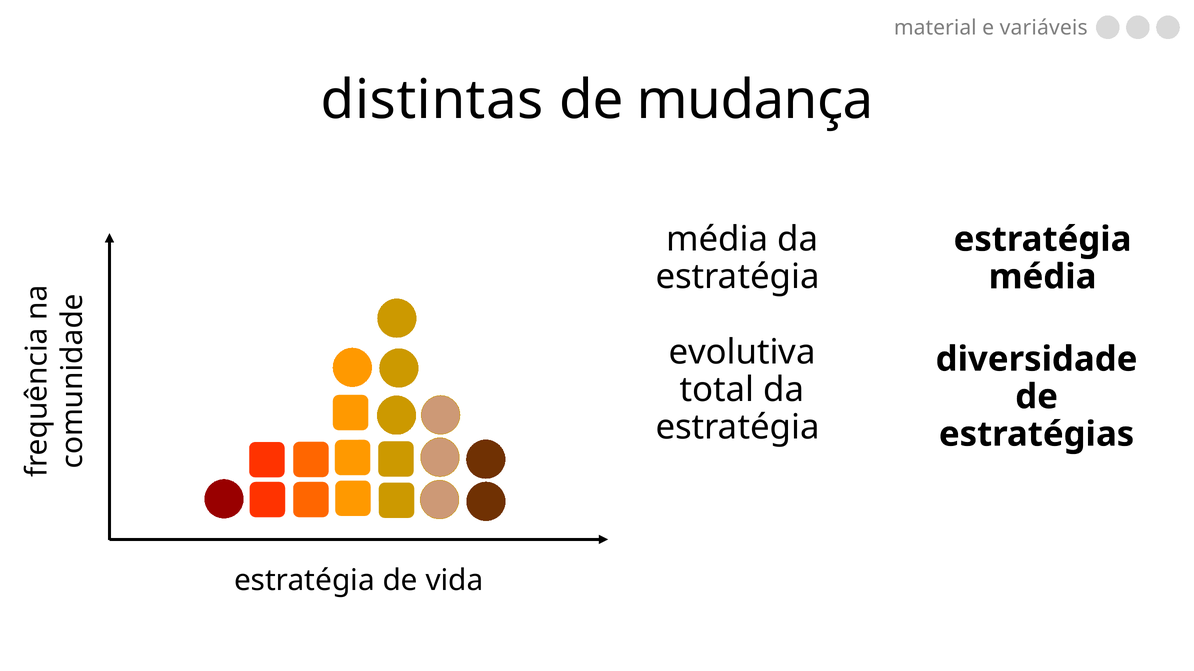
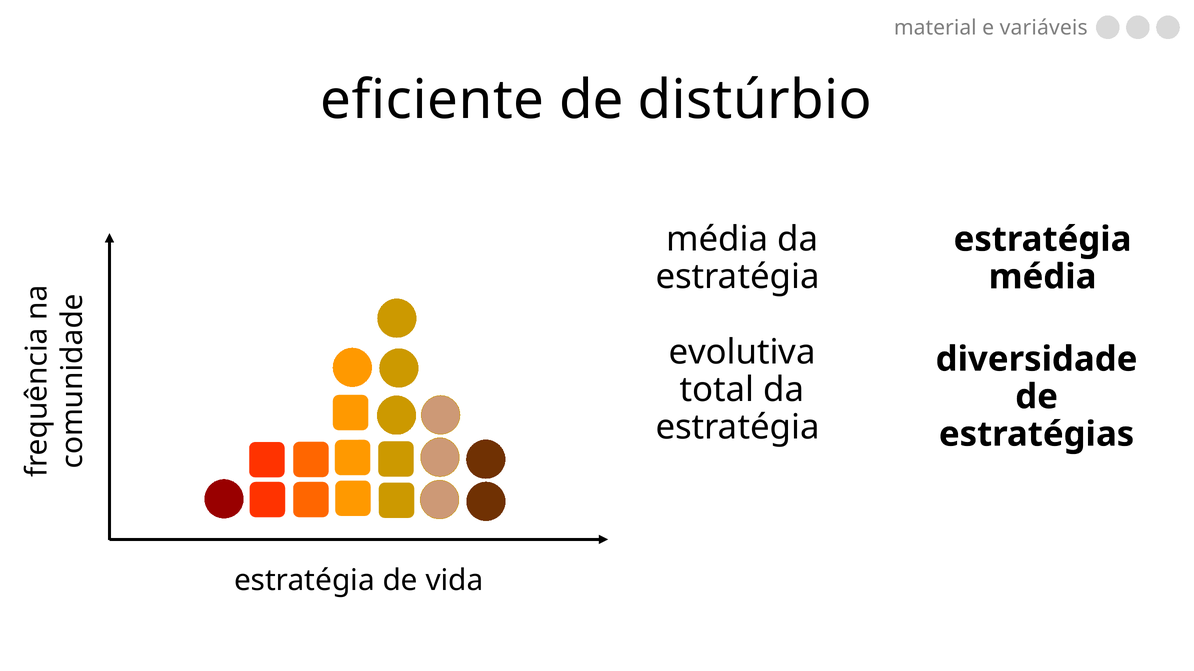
distintas: distintas -> eficiente (432, 100)
mudança: mudança -> distúrbio (755, 100)
